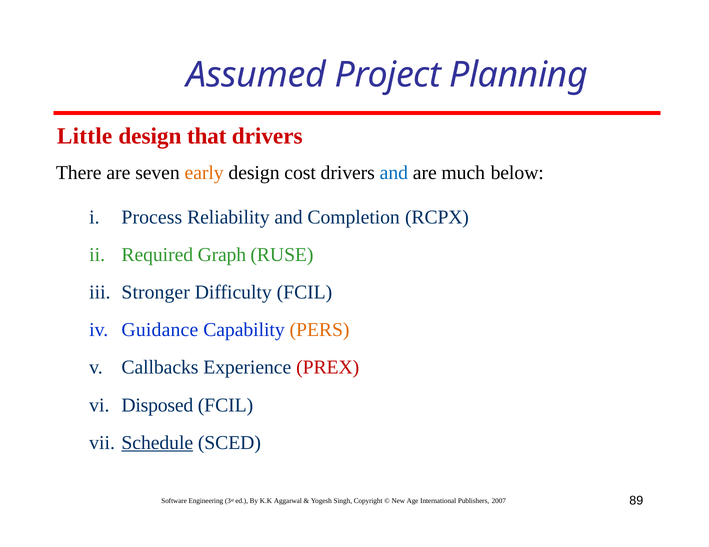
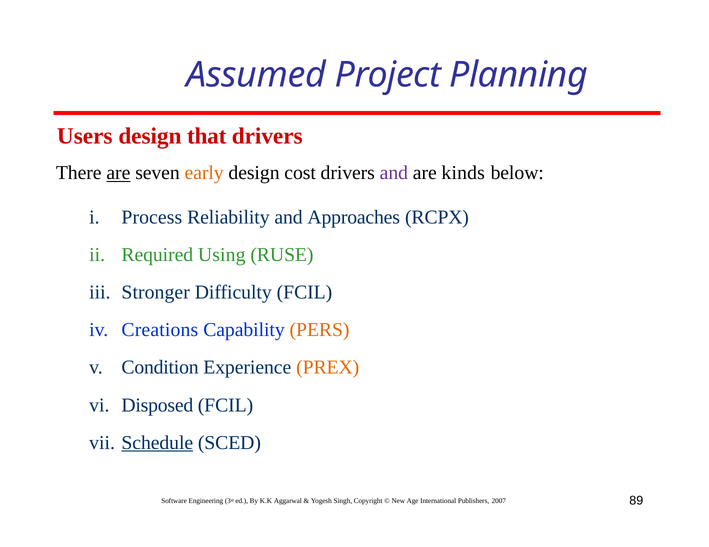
Little: Little -> Users (85, 136)
are underline: none -> present (118, 173)
and colour: blue -> purple (394, 173)
much: much -> kinds (463, 173)
Completion: Completion -> Approaches (354, 217)
Graph: Graph -> Using (222, 255)
Guidance: Guidance -> Creations (160, 330)
Callbacks: Callbacks -> Condition (160, 368)
PREX colour: red -> orange (328, 368)
